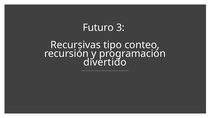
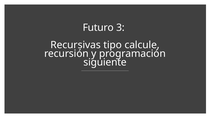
conteo: conteo -> calcule (142, 45)
divertido: divertido -> siguiente (105, 62)
